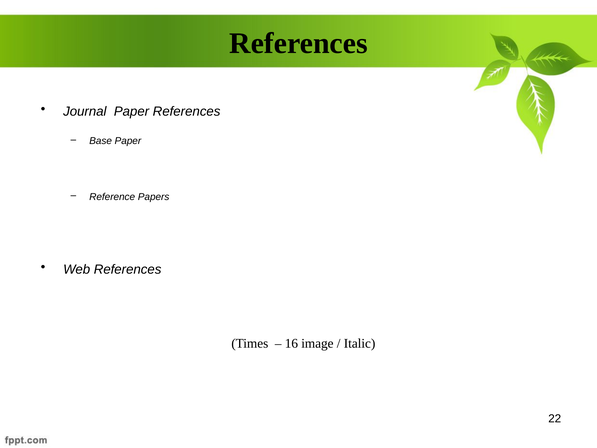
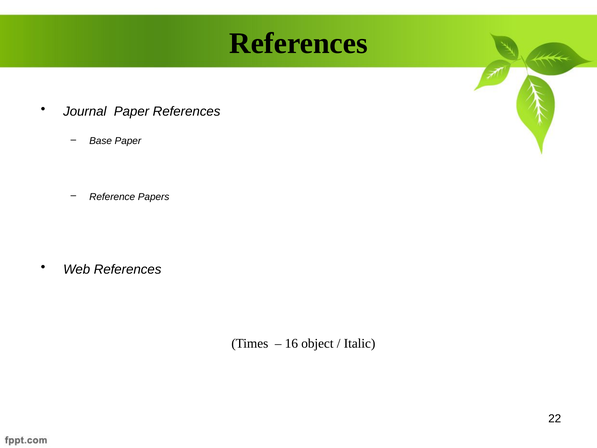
image: image -> object (317, 343)
